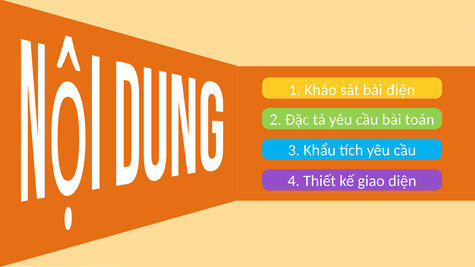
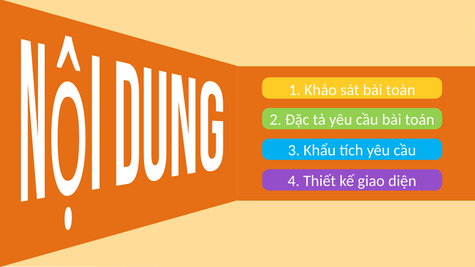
điện: điện -> toàn (401, 90)
